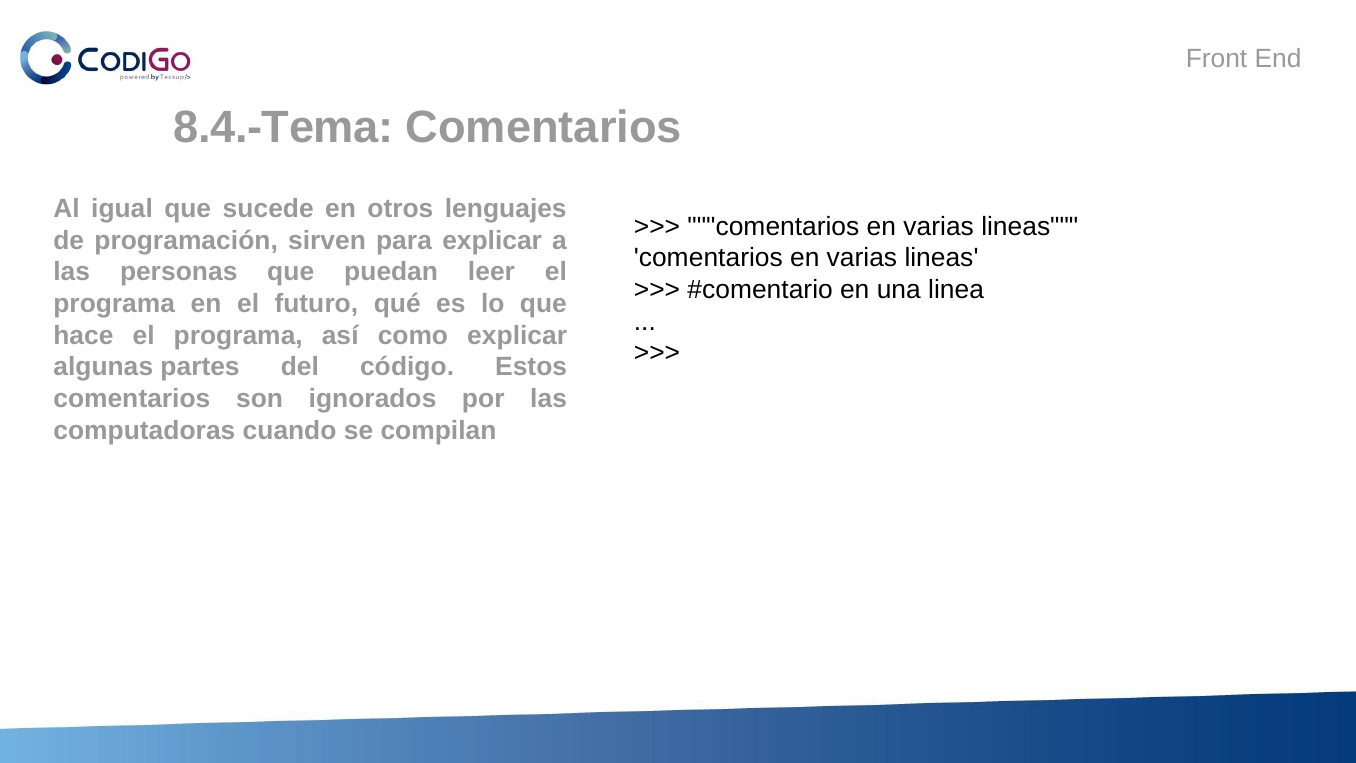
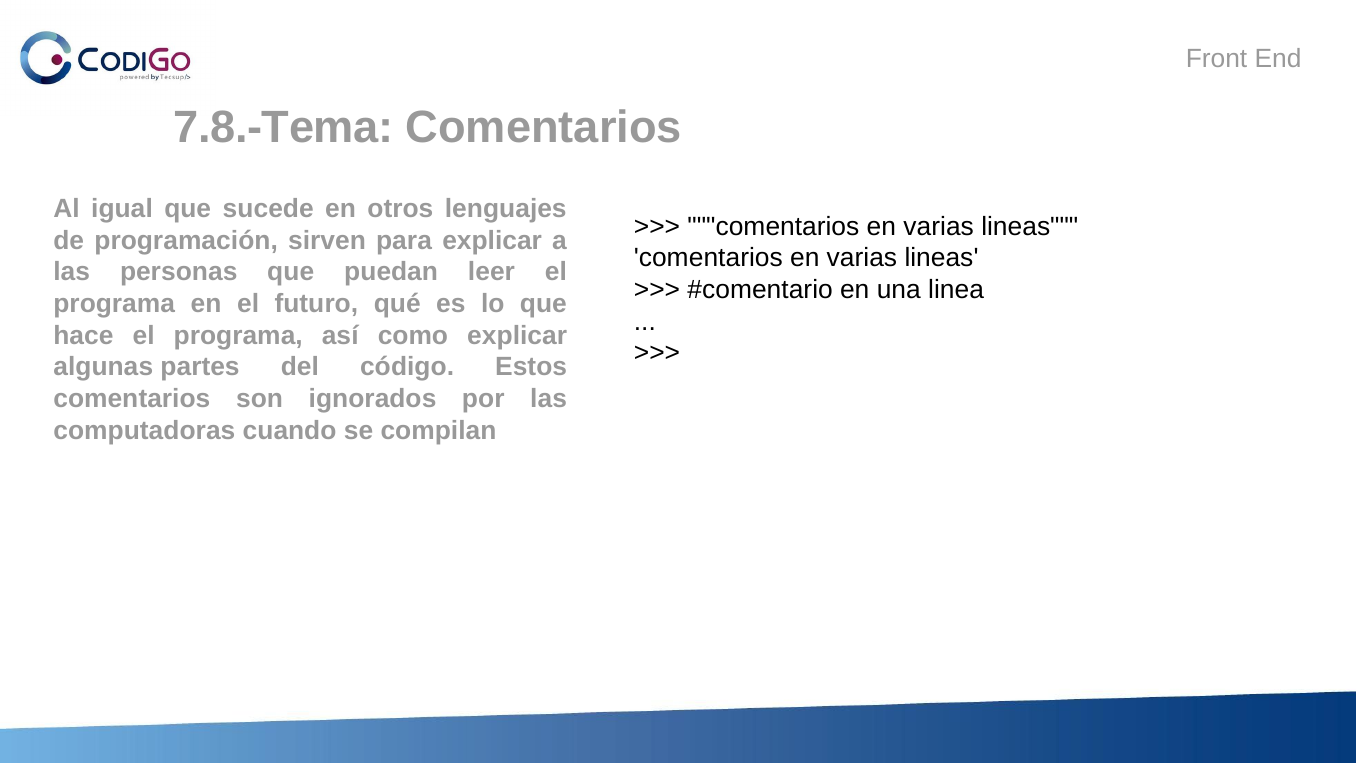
8.4.-Tema: 8.4.-Tema -> 7.8.-Tema (283, 128)
